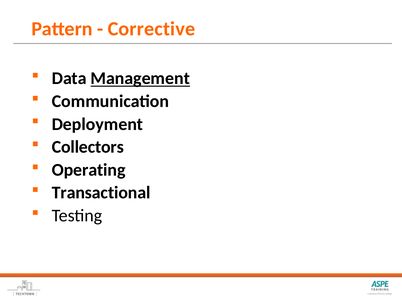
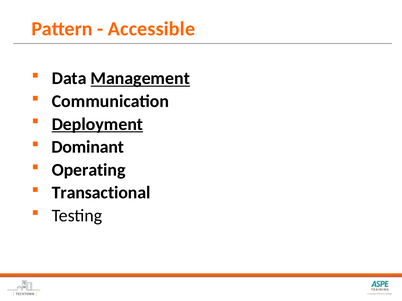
Corrective: Corrective -> Accessible (151, 29)
Deployment underline: none -> present (97, 124)
Collectors: Collectors -> Dominant (88, 147)
